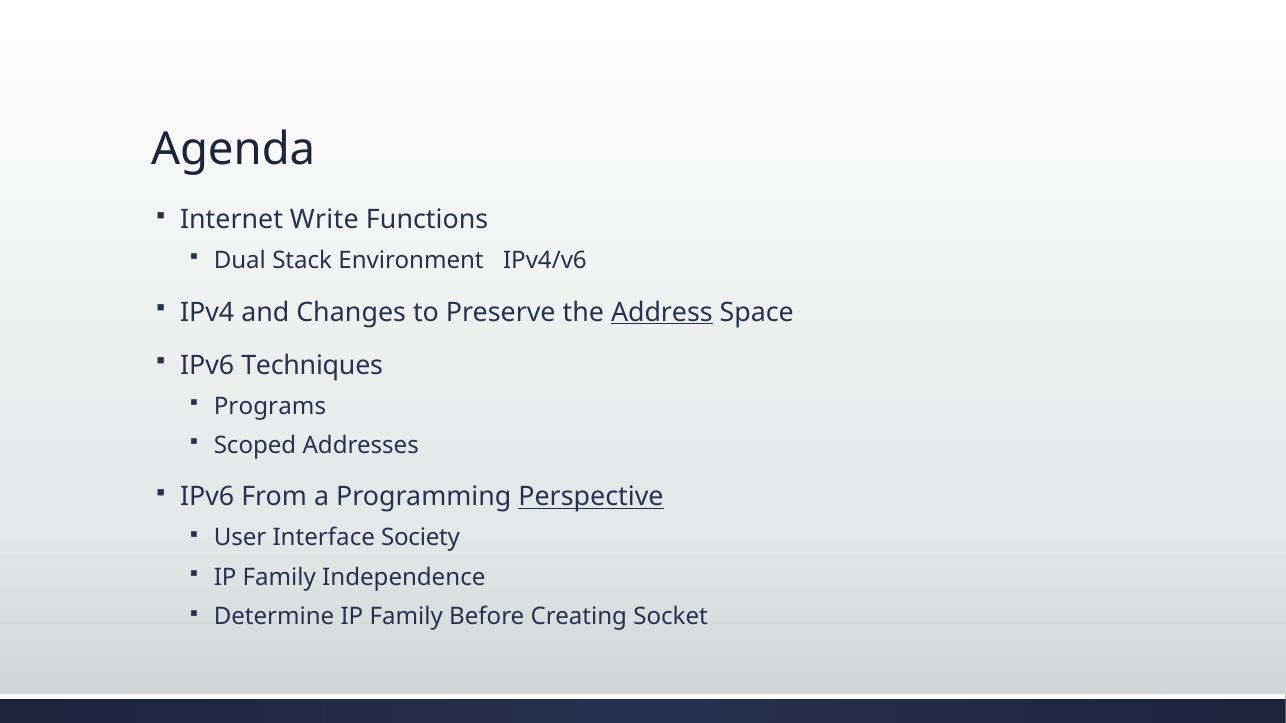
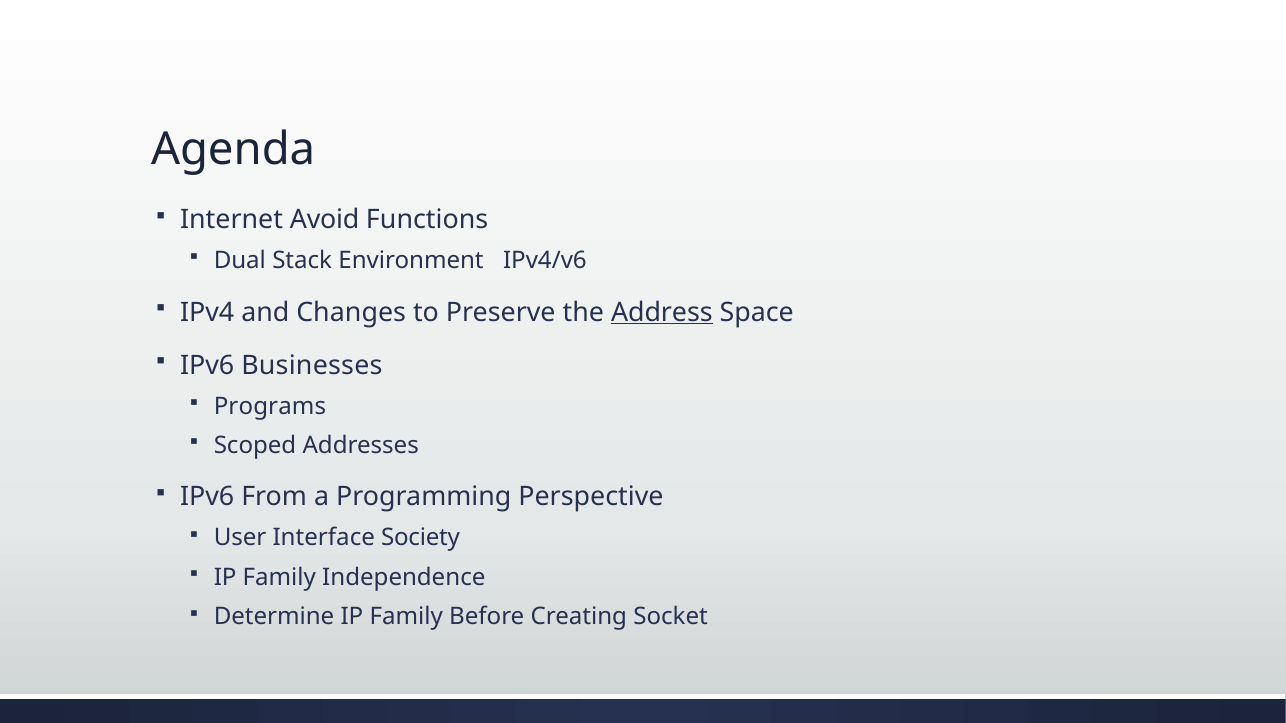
Write: Write -> Avoid (325, 220)
Techniques: Techniques -> Businesses (312, 365)
Perspective underline: present -> none (591, 497)
